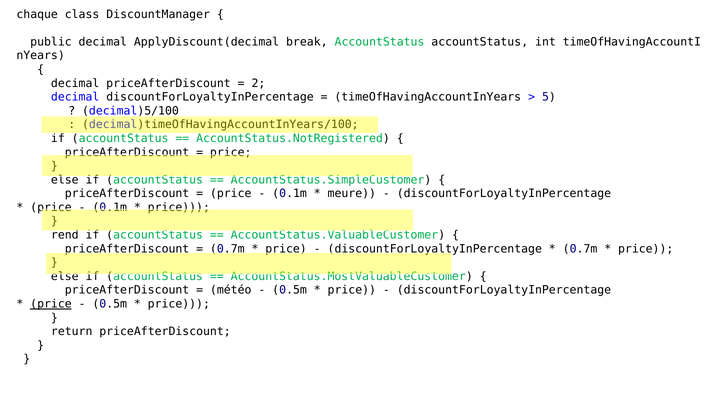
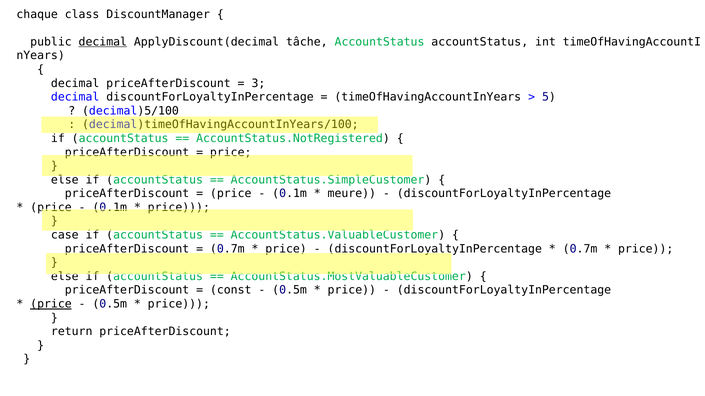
decimal underline: none -> present (103, 42)
break: break -> tâche (307, 42)
2: 2 -> 3 (258, 83)
rend: rend -> case (65, 235)
météo: météo -> const (231, 291)
